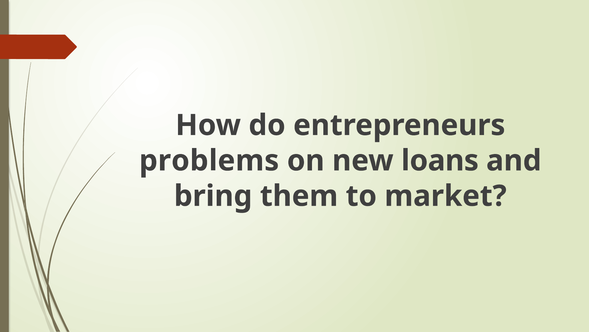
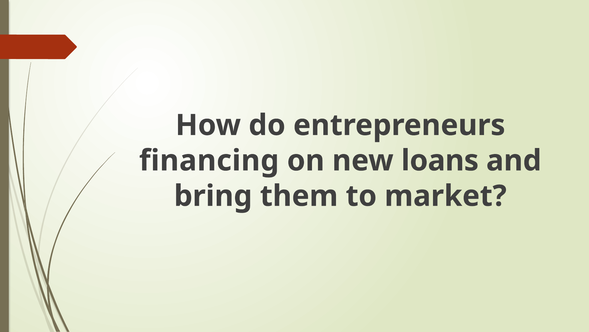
problems: problems -> financing (209, 160)
